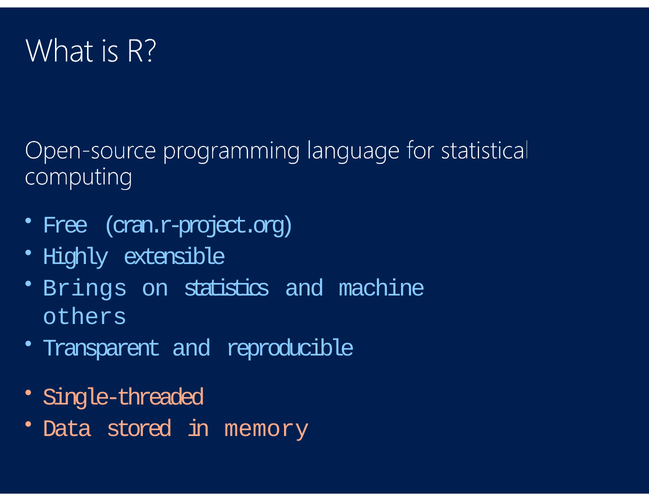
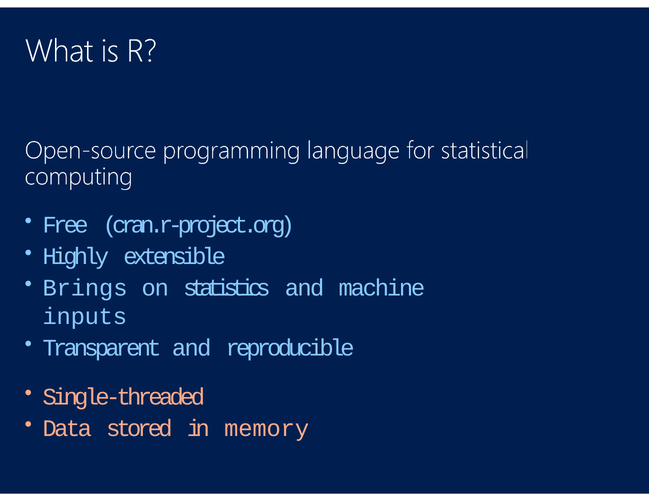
others: others -> inputs (85, 317)
